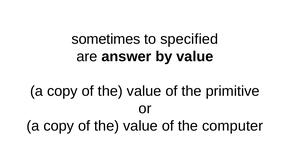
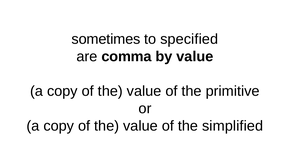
answer: answer -> comma (126, 56)
computer: computer -> simplified (233, 126)
